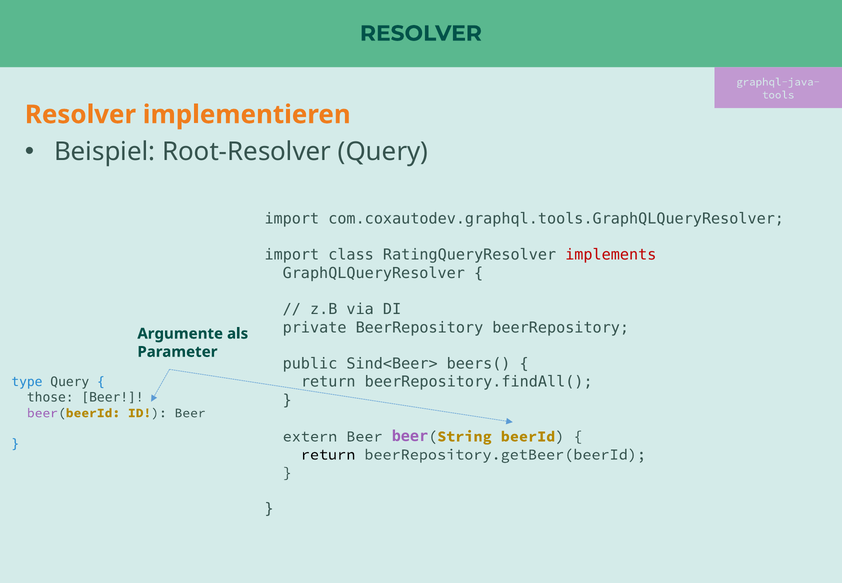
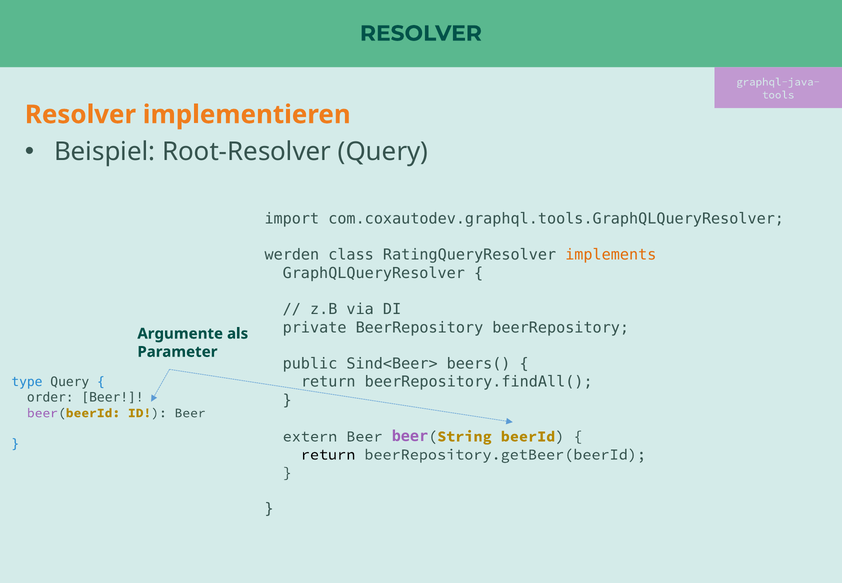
import: import -> werden (292, 255)
implements colour: red -> orange (611, 255)
those: those -> order (50, 397)
